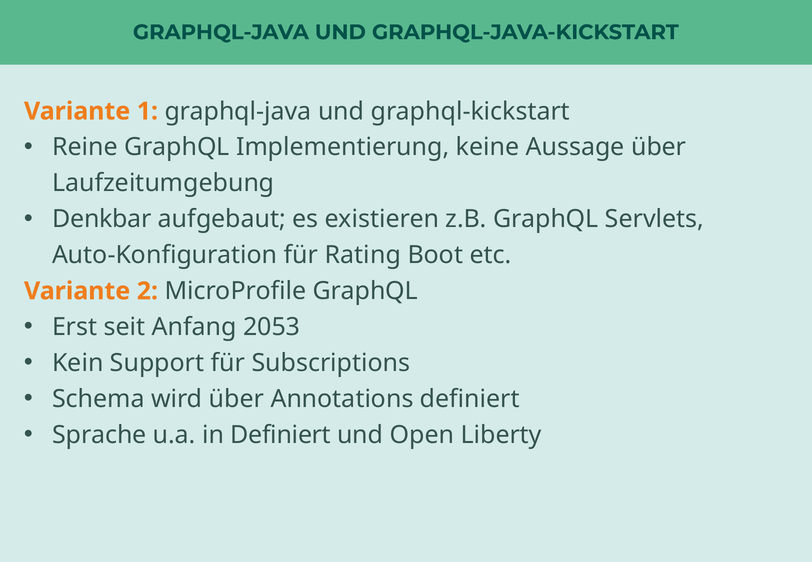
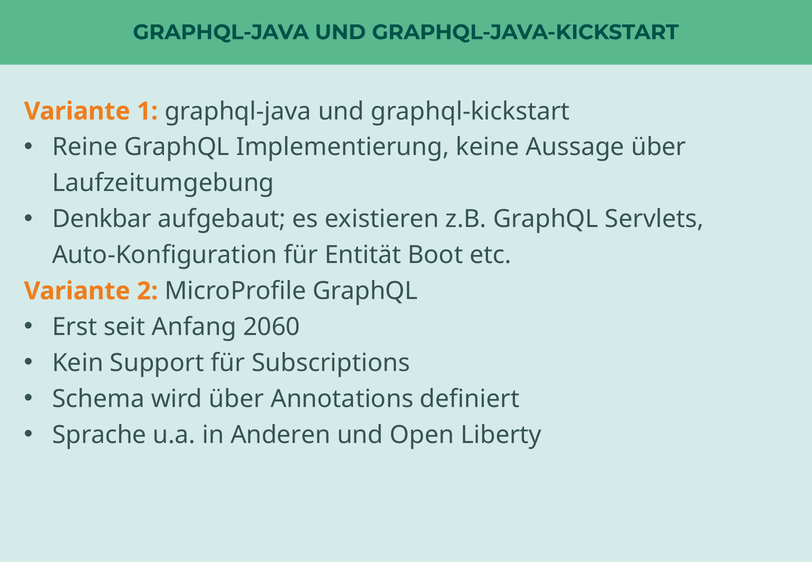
Rating: Rating -> Entität (363, 255)
2053: 2053 -> 2060 (272, 327)
in Definiert: Definiert -> Anderen (281, 435)
